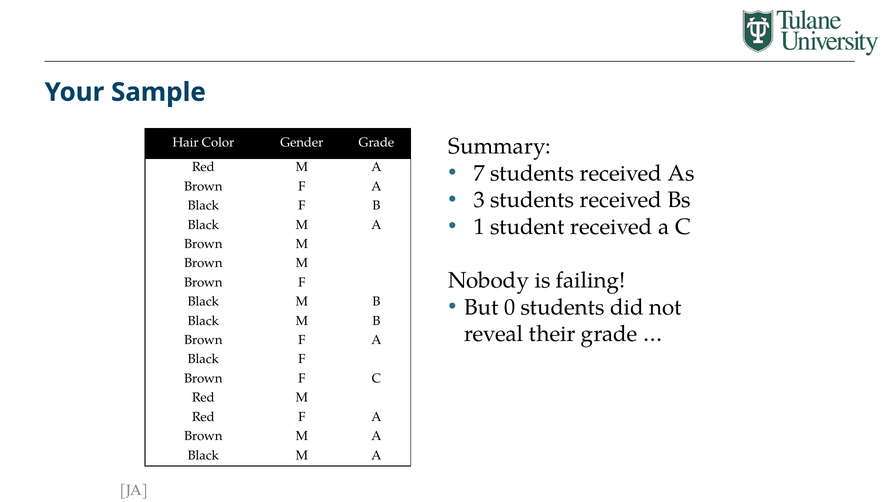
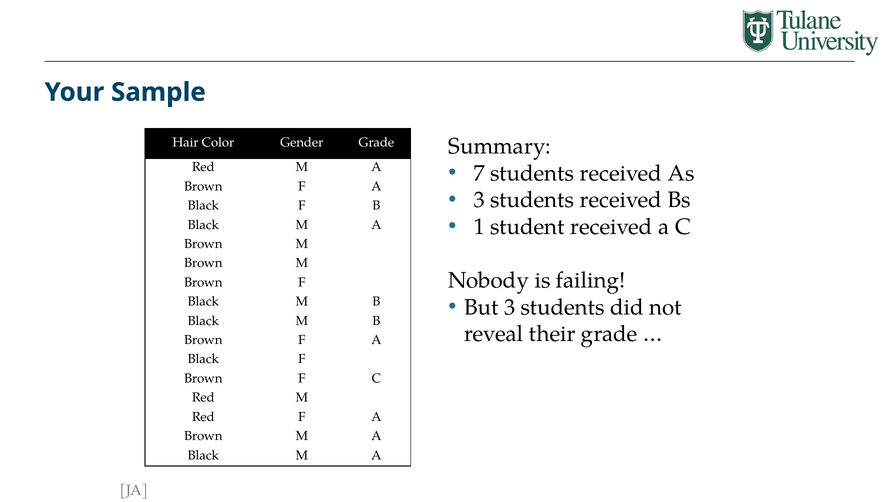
But 0: 0 -> 3 (510, 307)
